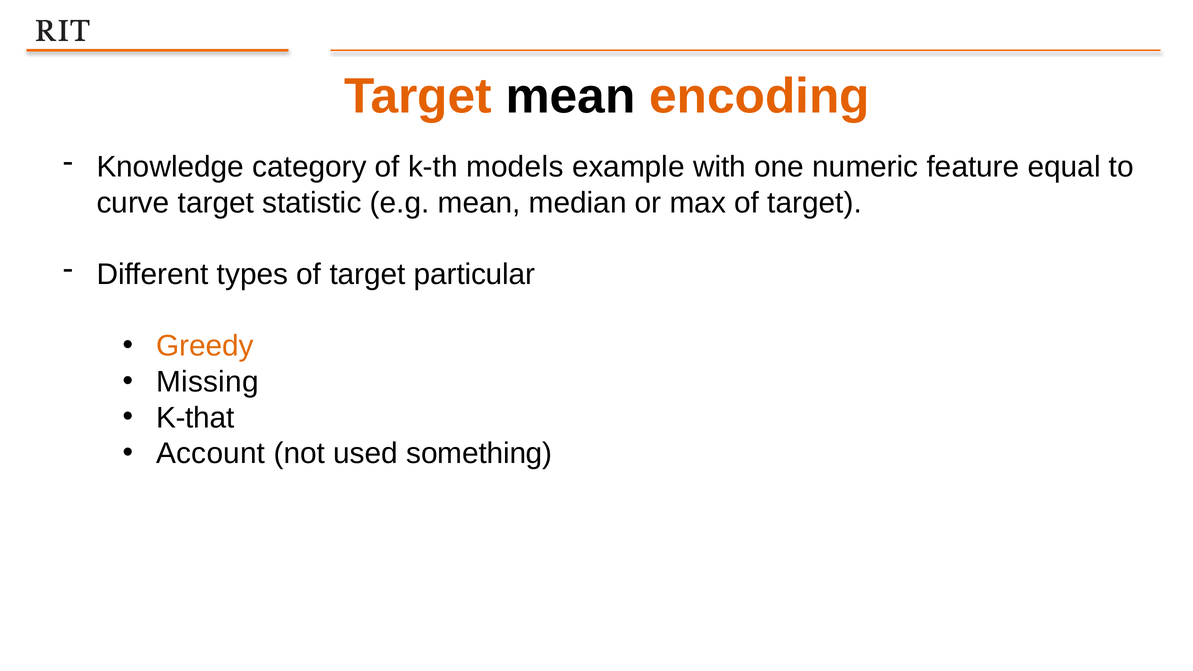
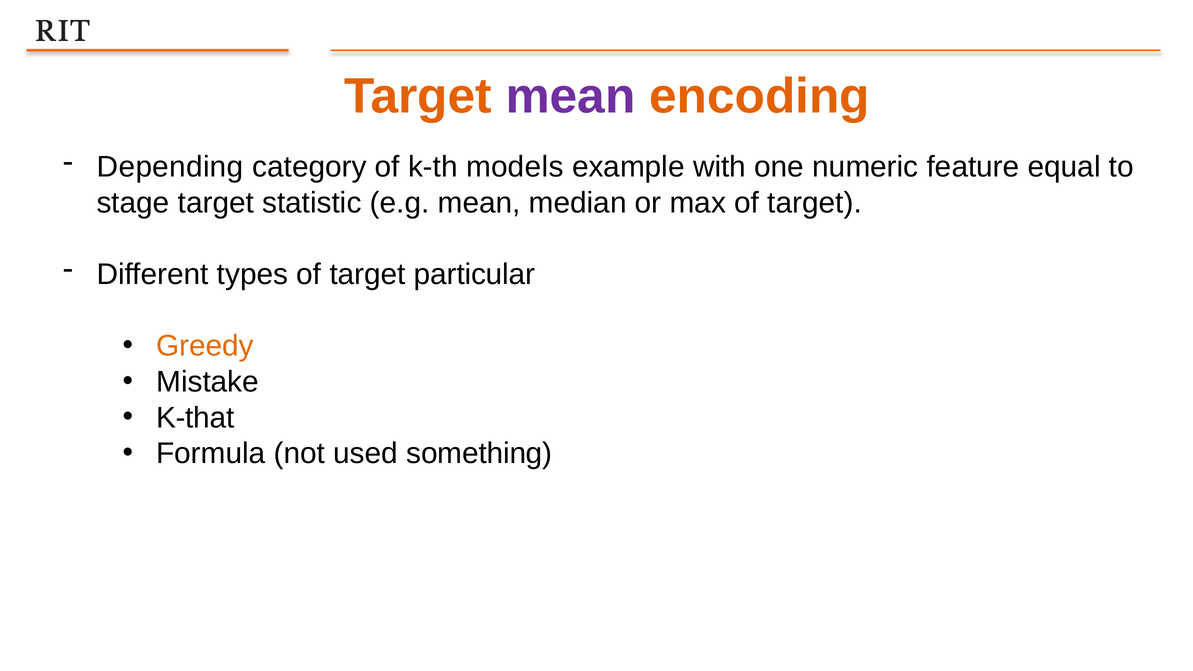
mean colour: black -> purple (571, 96)
Knowledge: Knowledge -> Depending (170, 167)
curve: curve -> stage (133, 203)
Missing: Missing -> Mistake (208, 382)
Account: Account -> Formula (211, 453)
